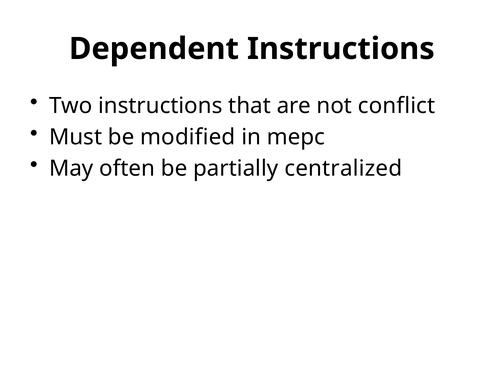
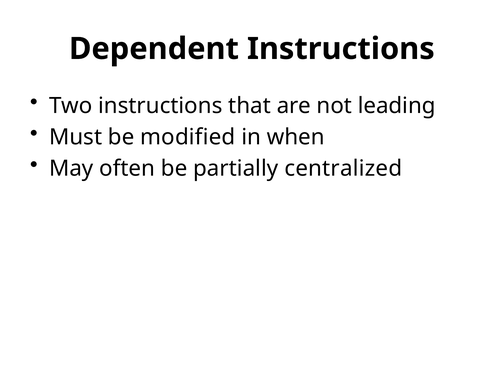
conflict: conflict -> leading (397, 106)
mepc: mepc -> when (296, 137)
